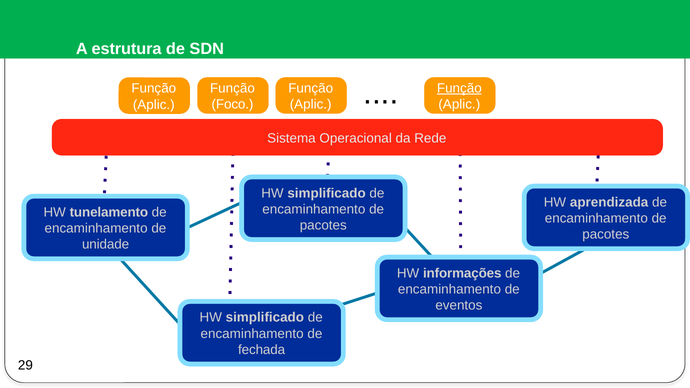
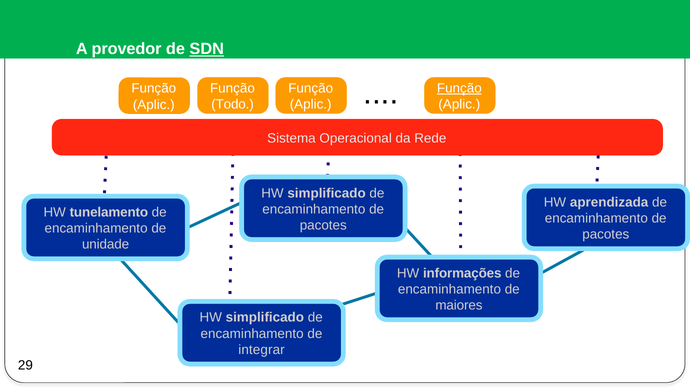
estrutura: estrutura -> provedor (127, 49)
SDN underline: none -> present (207, 49)
Foco: Foco -> Todo (233, 104)
eventos: eventos -> maiores (459, 306)
fechada: fechada -> integrar (261, 350)
